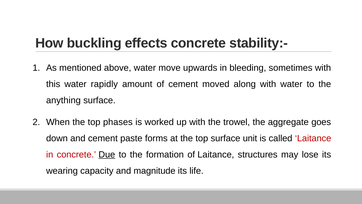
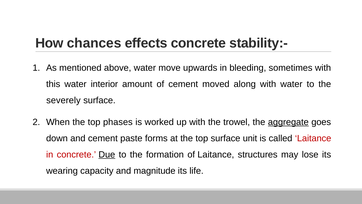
buckling: buckling -> chances (94, 43)
rapidly: rapidly -> interior (104, 84)
anything: anything -> severely (63, 100)
aggregate underline: none -> present (288, 122)
